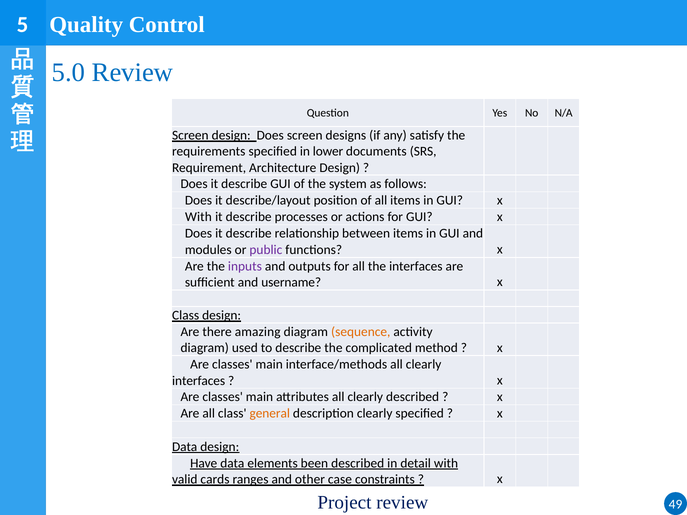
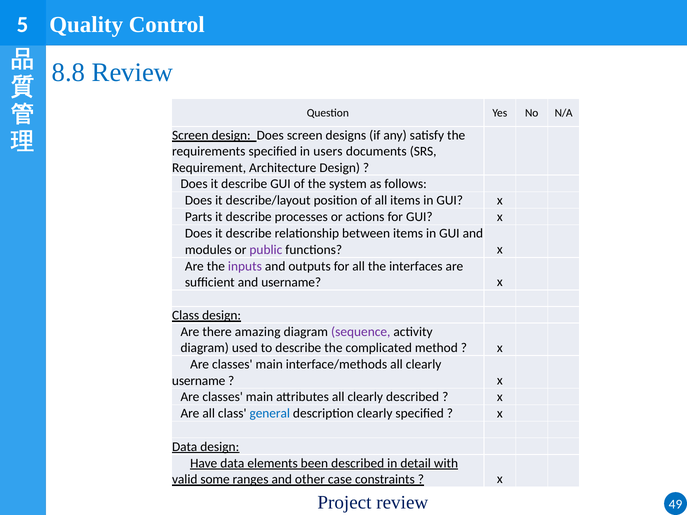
5.0: 5.0 -> 8.8 (69, 73)
lower: lower -> users (328, 152)
With: With -> Parts (199, 217)
sequence colour: orange -> purple (361, 332)
interfaces: interfaces -> username (199, 381)
general colour: orange -> blue (270, 414)
cards: cards -> some (215, 480)
